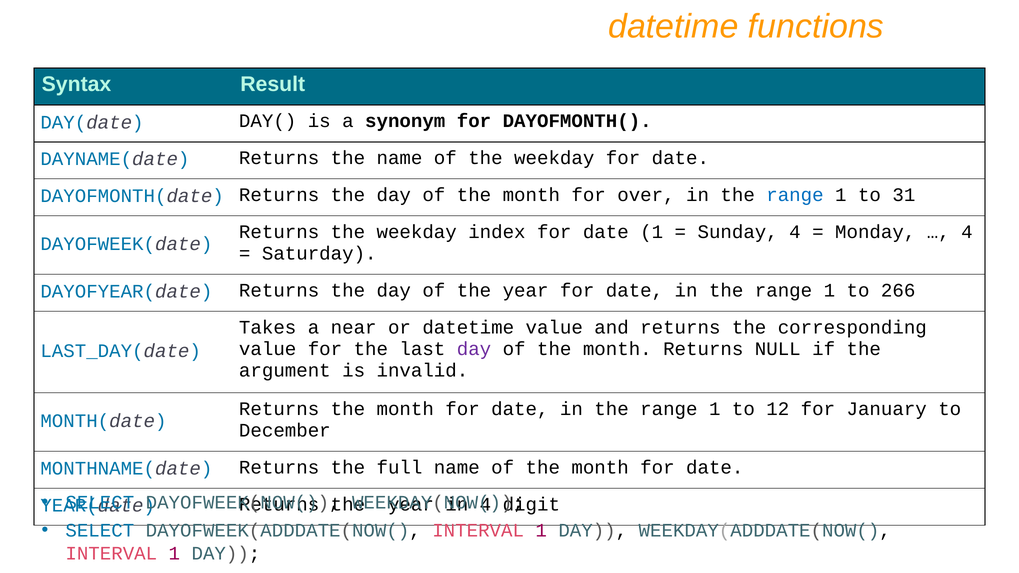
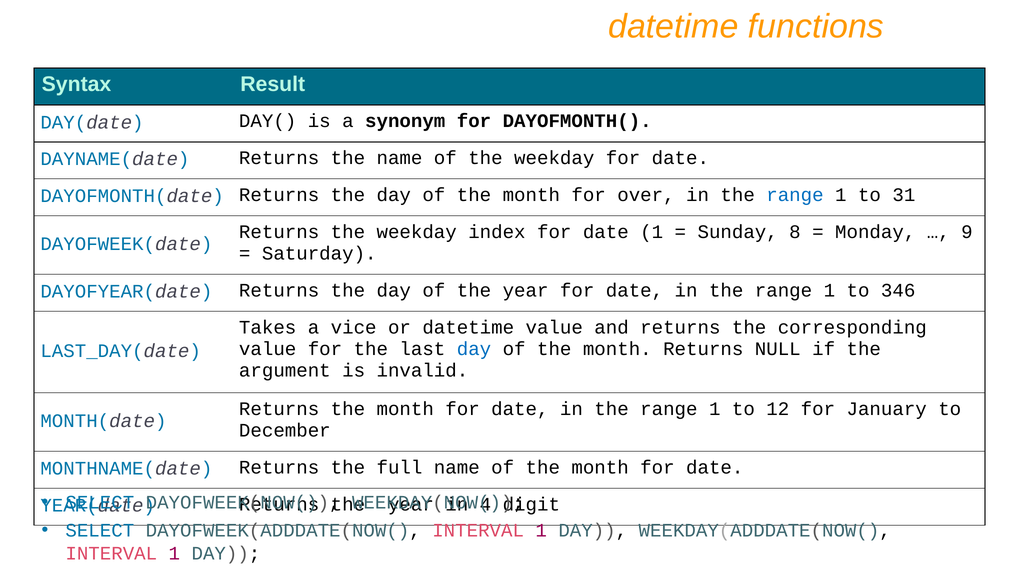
Sunday 4: 4 -> 8 (795, 232)
4: 4 -> 9 (967, 232)
266: 266 -> 346 (898, 290)
near: near -> vice (354, 327)
day colour: purple -> blue (474, 349)
